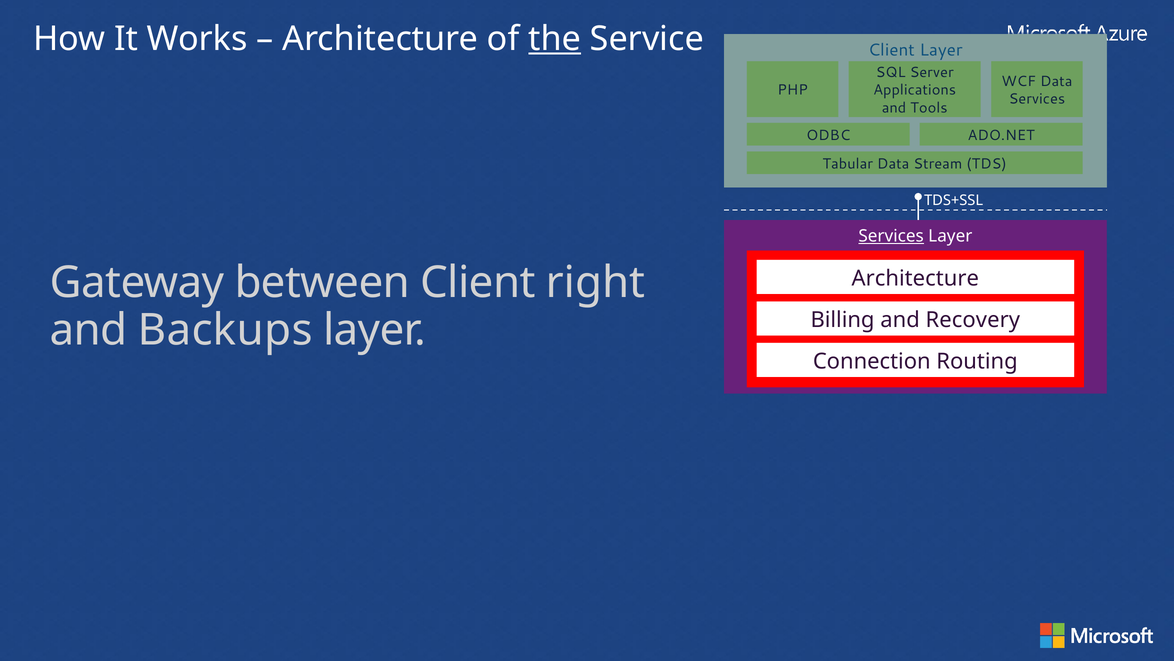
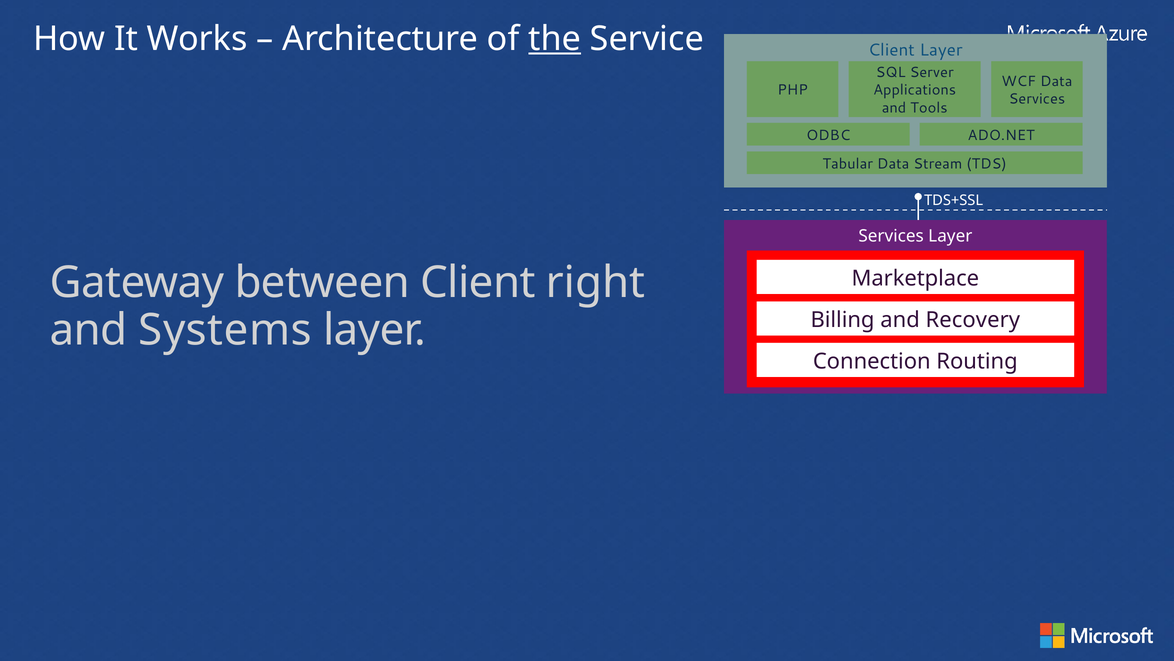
Services underline: present -> none (891, 236)
Architecture: Architecture -> Marketplace (915, 278)
Backups: Backups -> Systems (225, 330)
